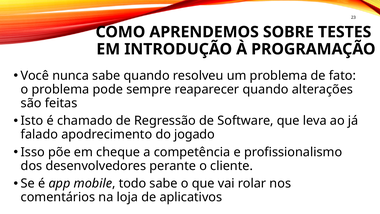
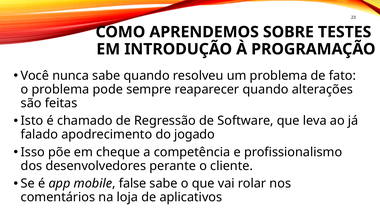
todo: todo -> false (133, 183)
